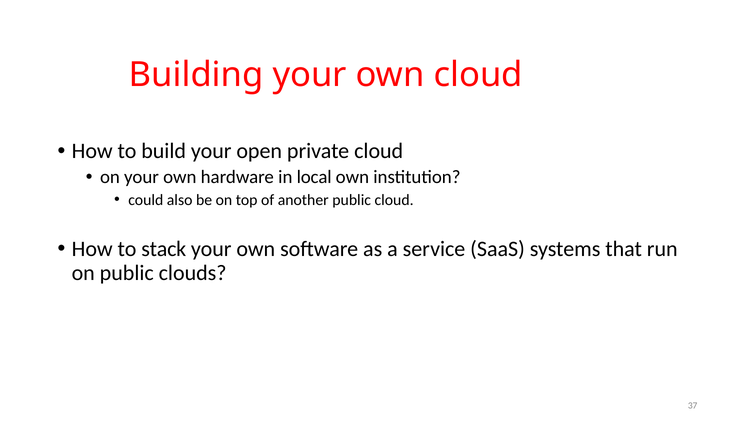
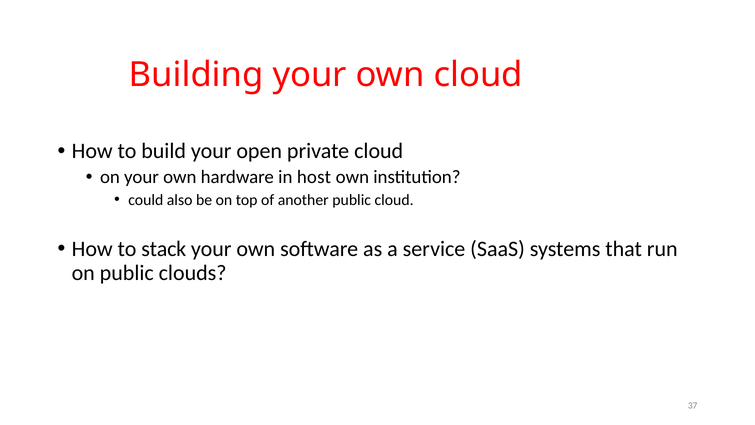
local: local -> host (314, 177)
